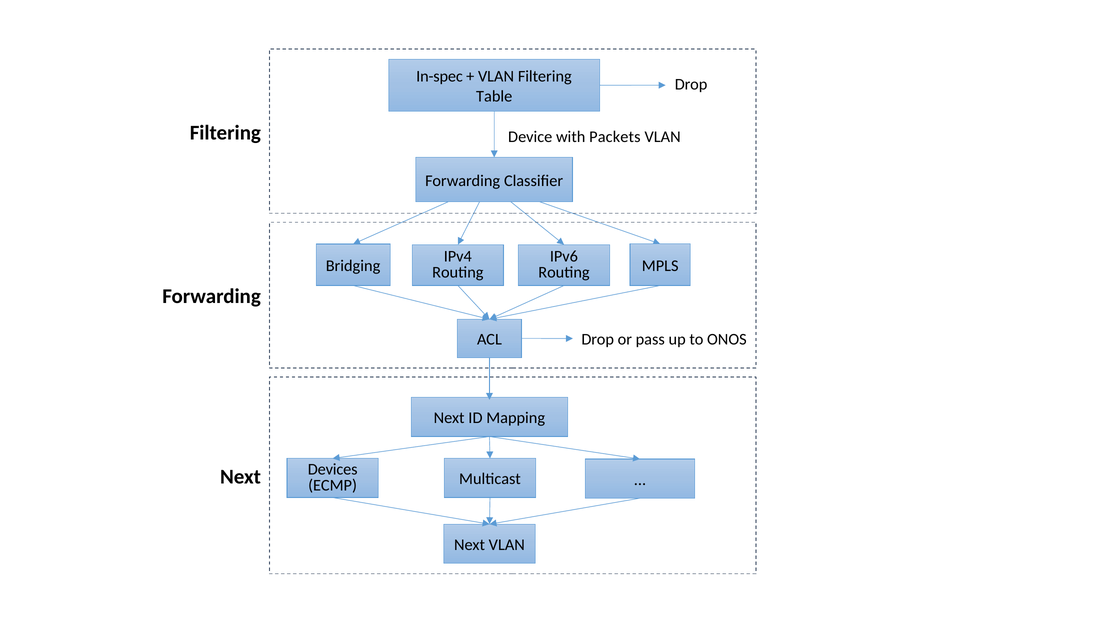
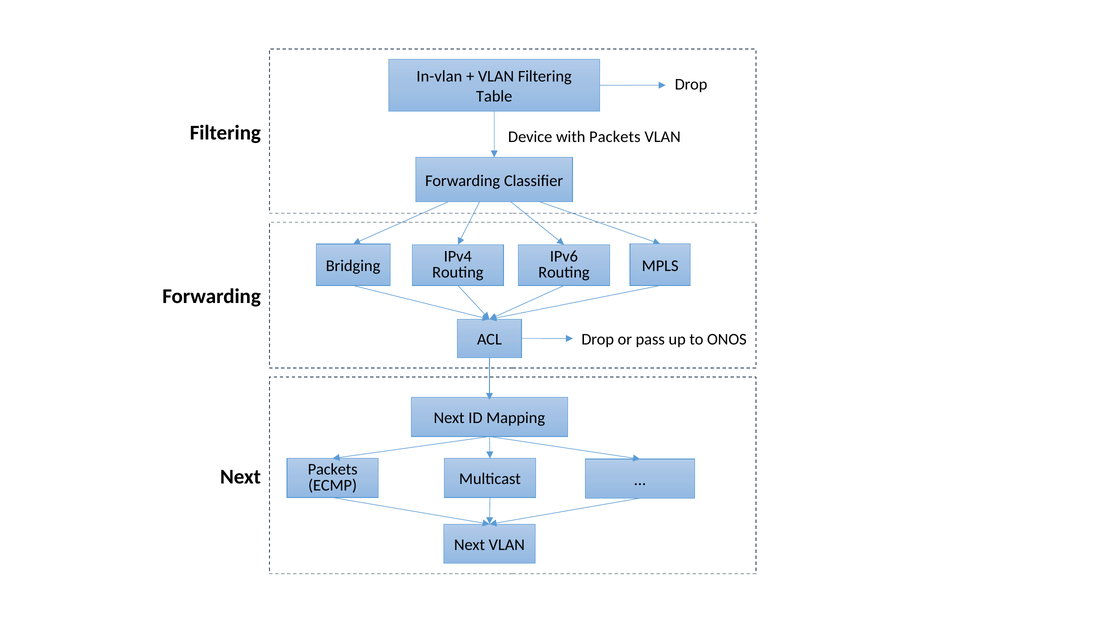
In-spec: In-spec -> In-vlan (439, 77)
Devices: Devices -> Packets (333, 469)
